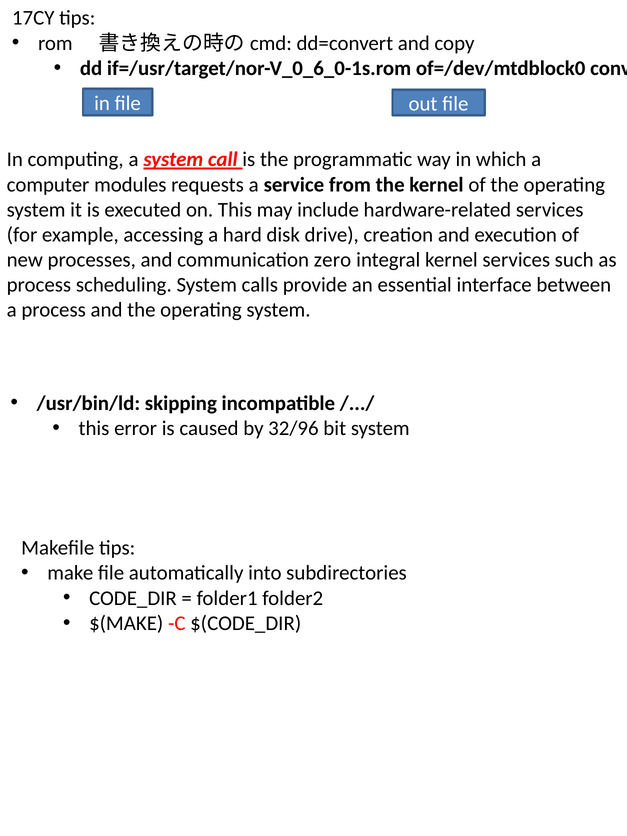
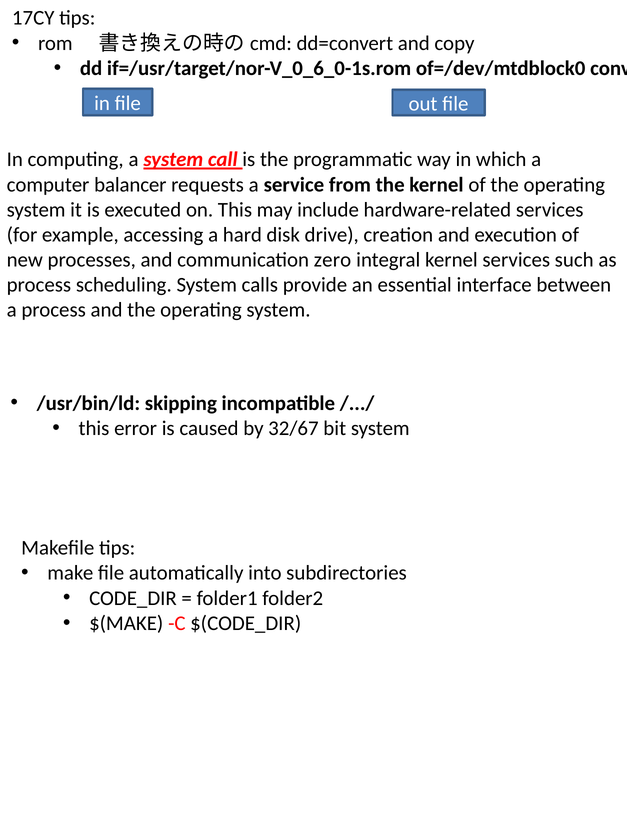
modules: modules -> balancer (130, 185)
32/96: 32/96 -> 32/67 (293, 428)
